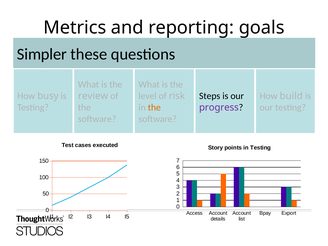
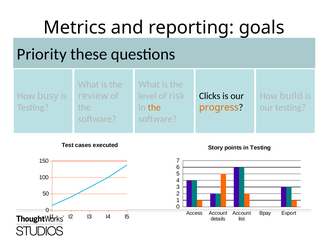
Simpler: Simpler -> Priority (42, 54)
Steps: Steps -> Clicks (210, 96)
progress colour: purple -> orange (219, 108)
